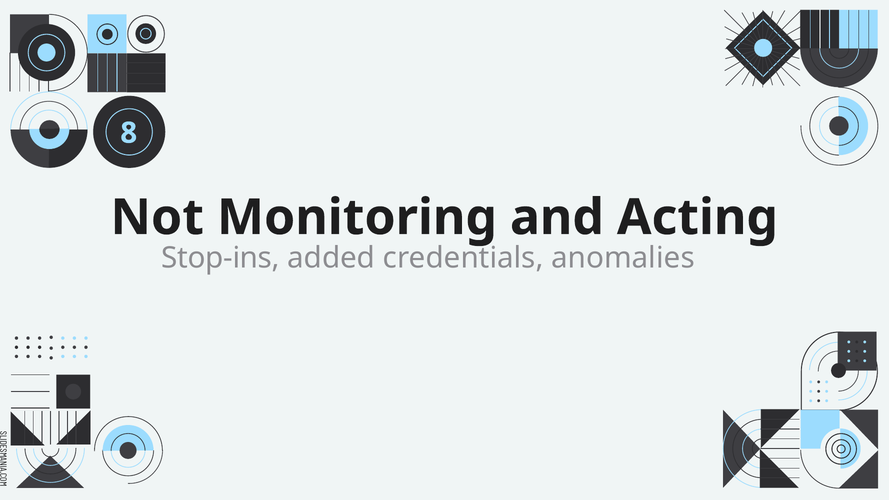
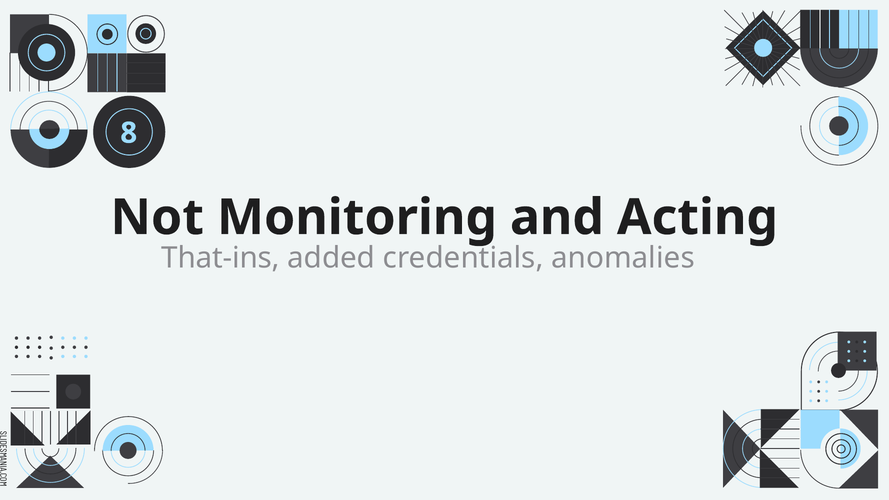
Stop-ins: Stop-ins -> That-ins (220, 258)
